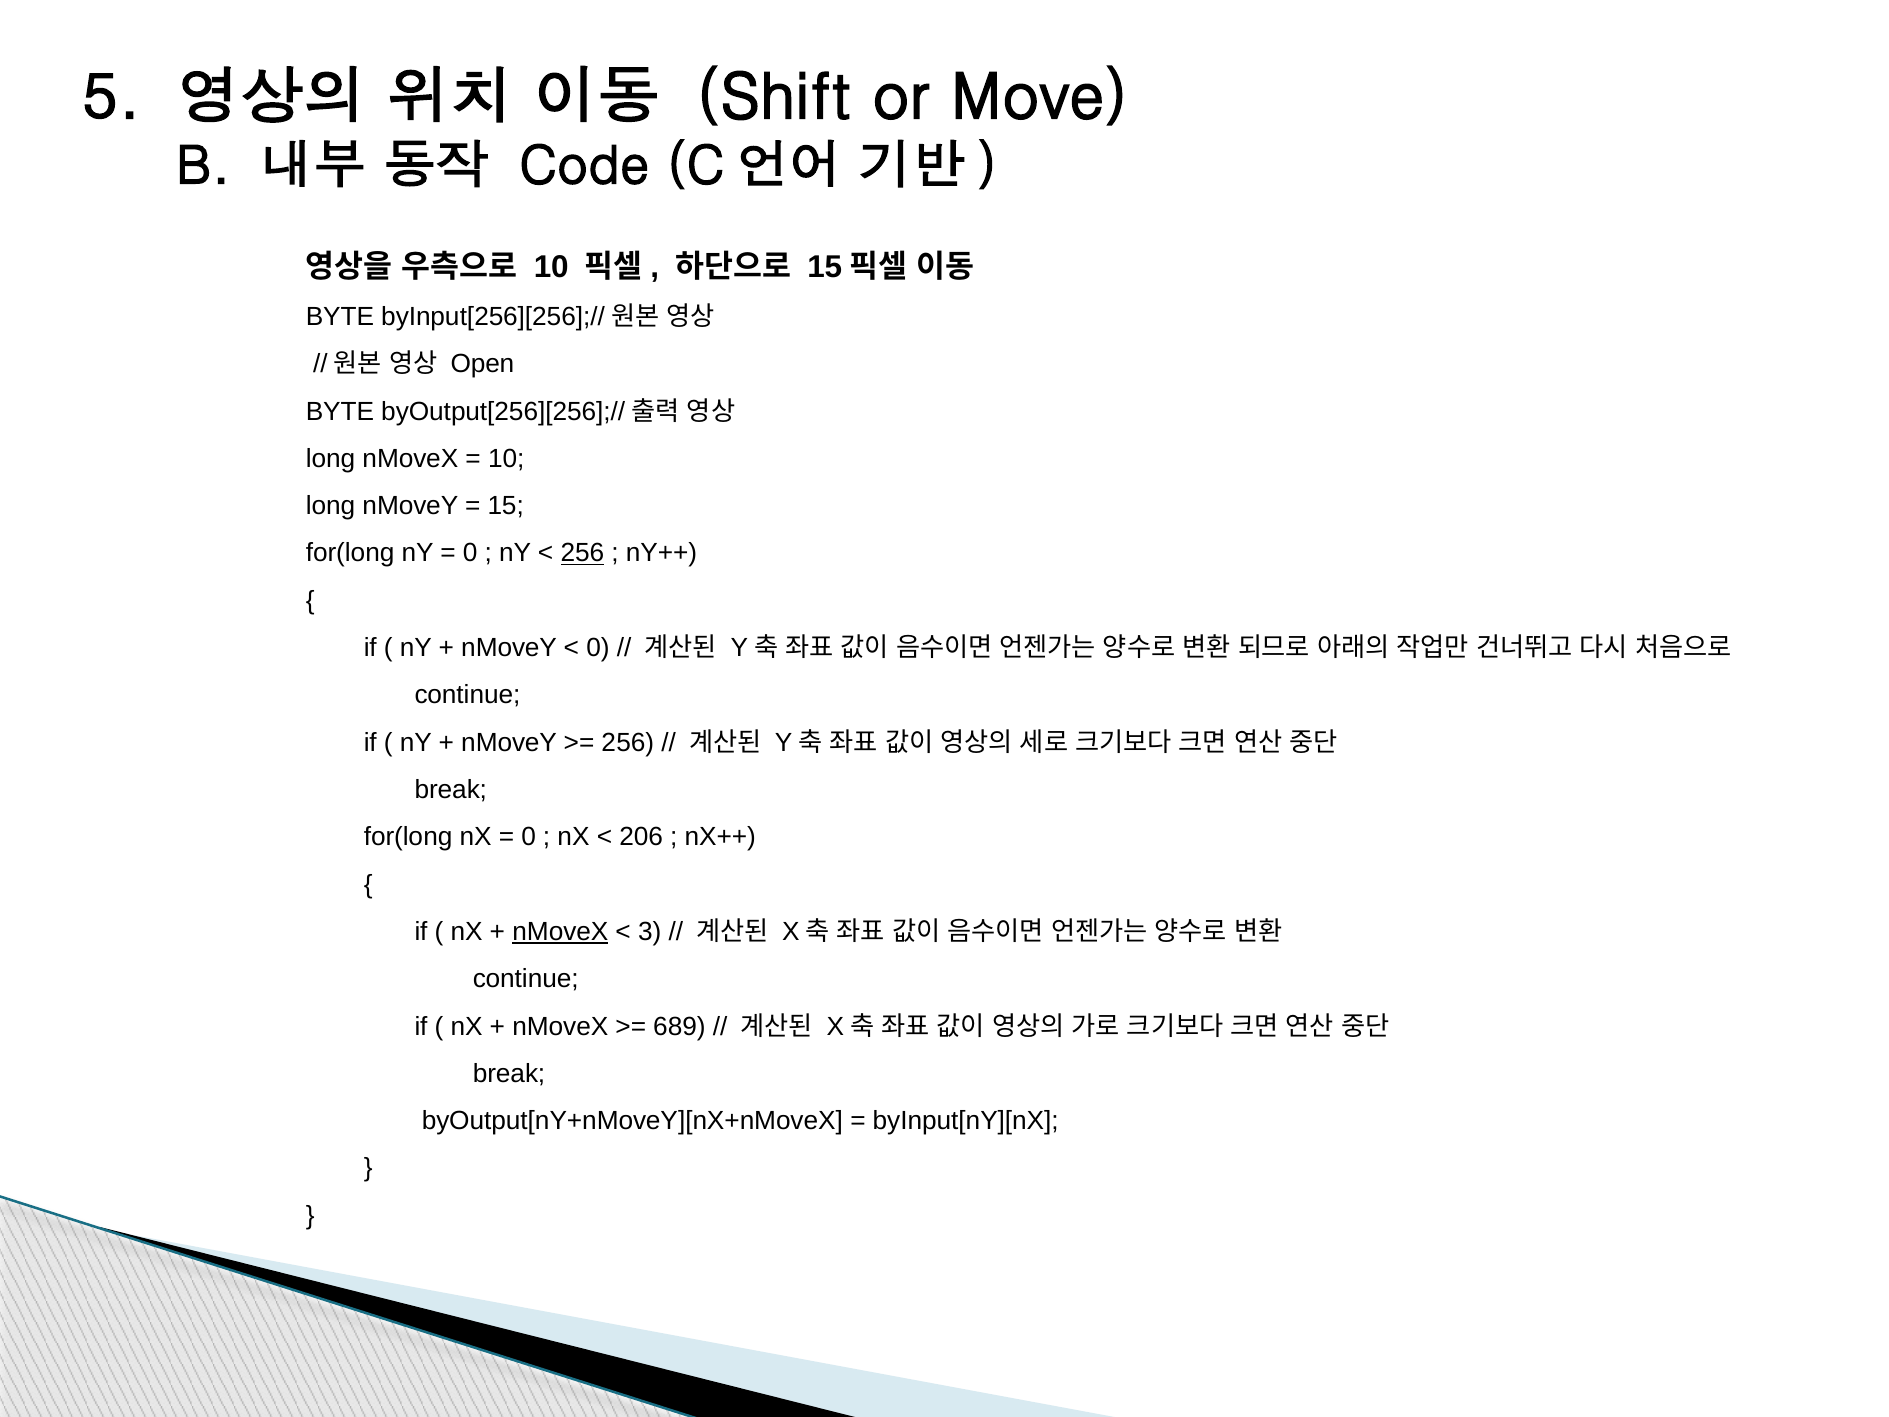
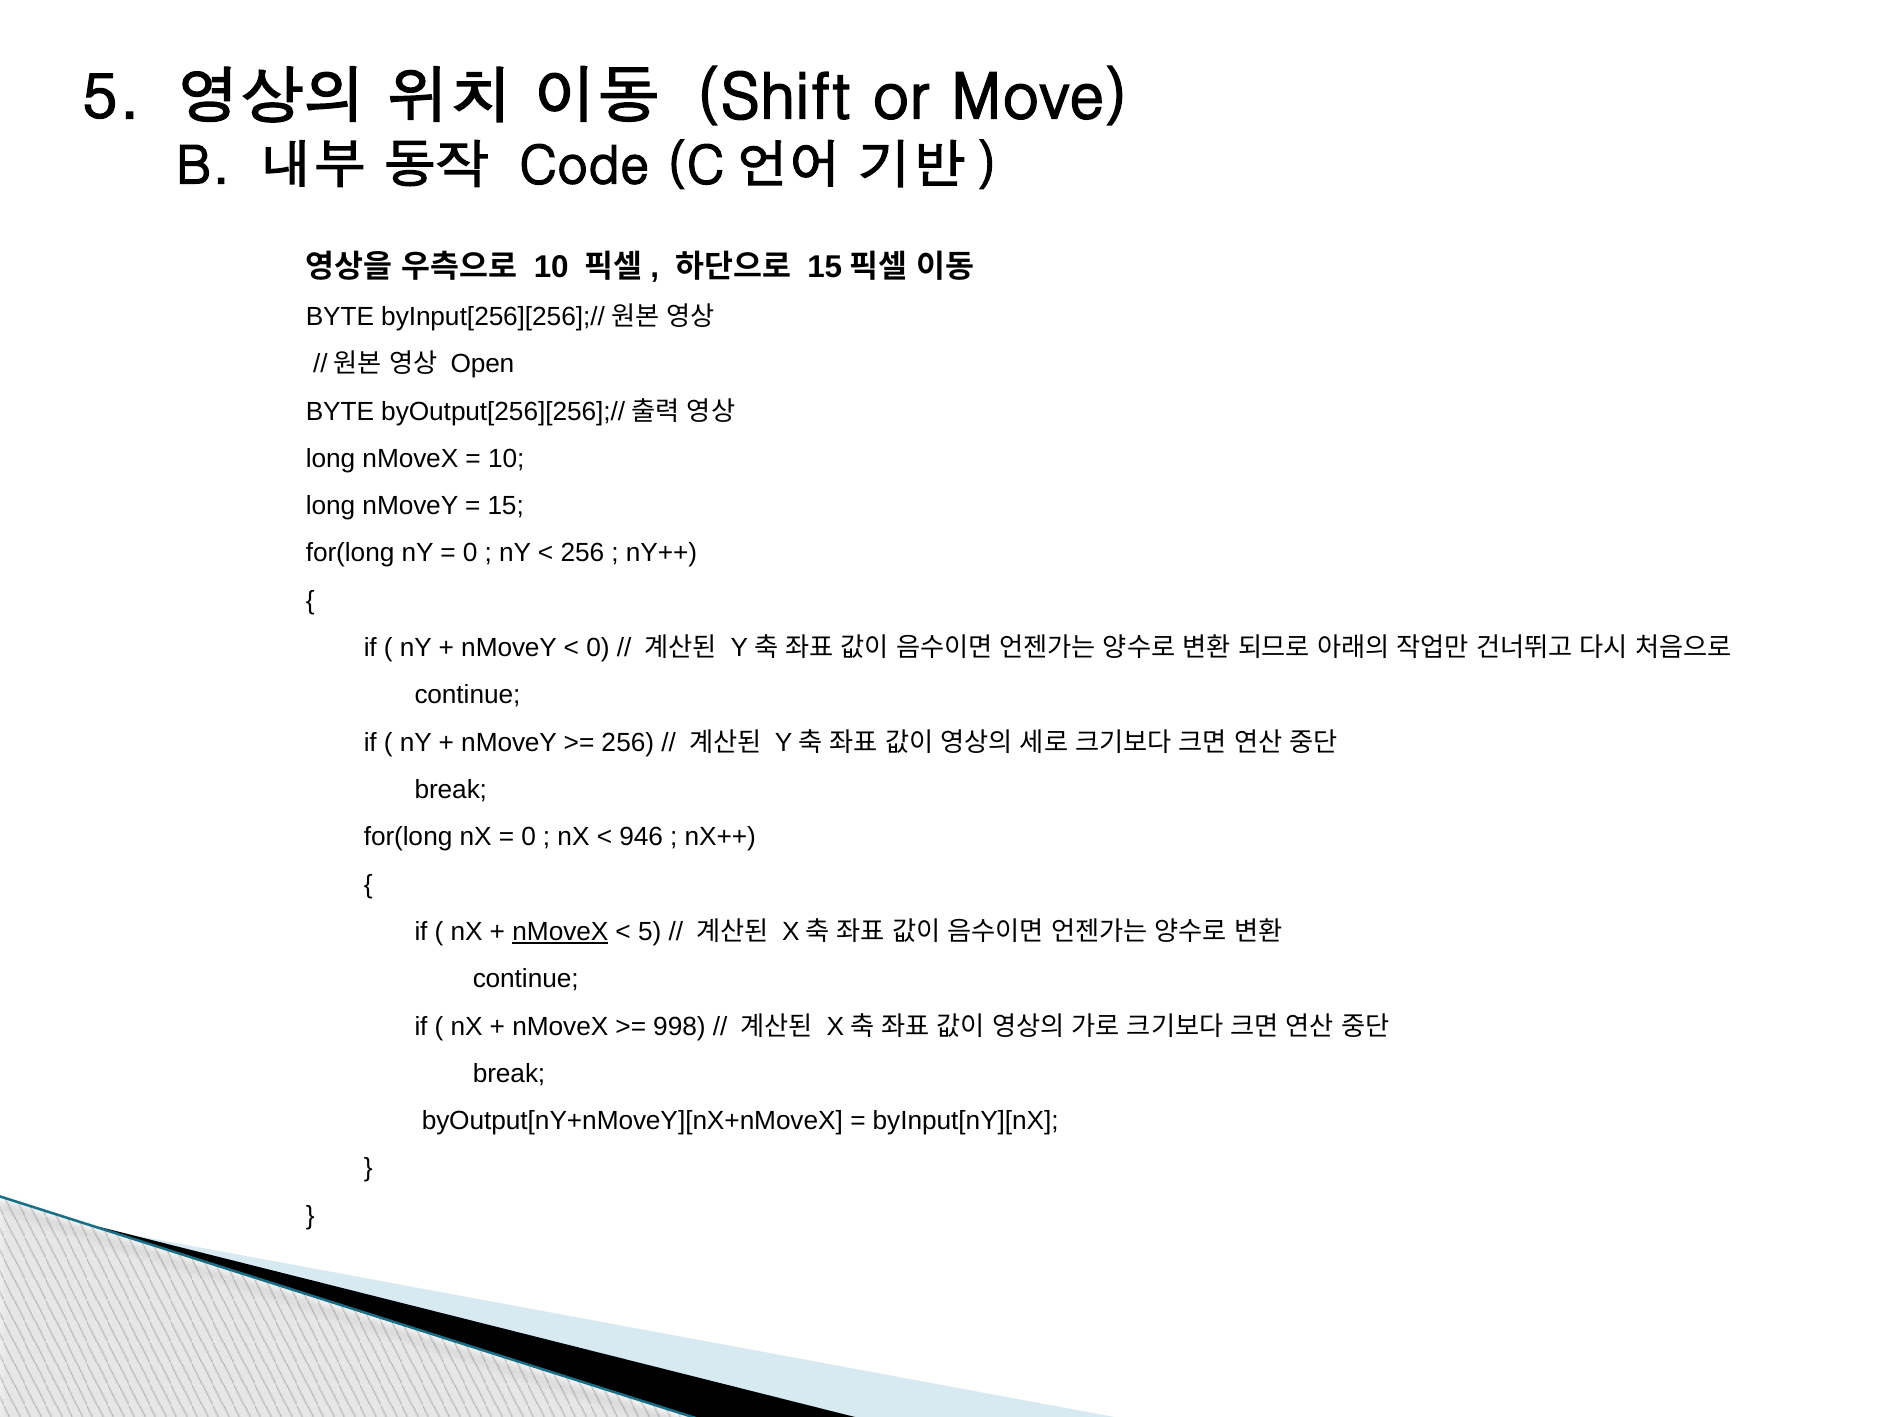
256 underline: present -> none (582, 553)
206: 206 -> 946 (641, 837)
3: 3 -> 5 (650, 932)
689: 689 -> 998 (679, 1026)
